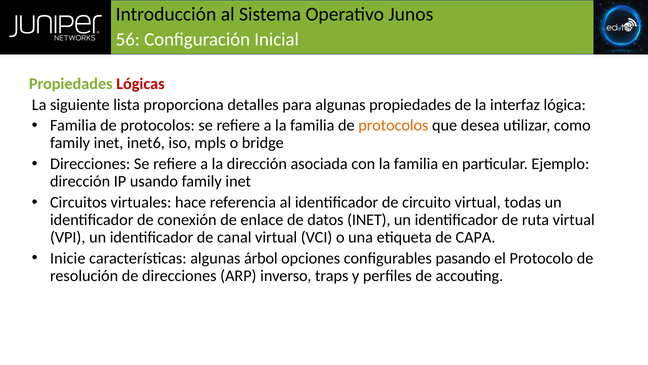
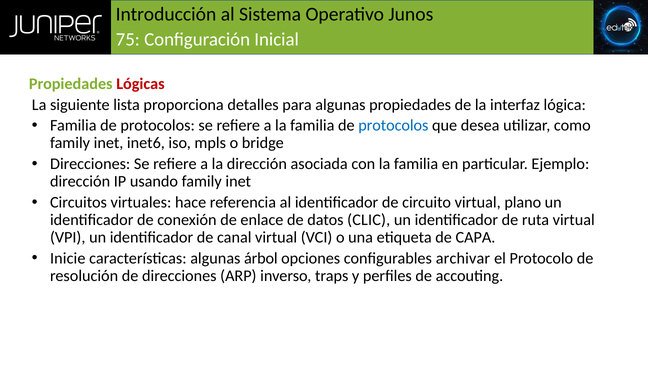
56: 56 -> 75 (128, 40)
protocolos colour: orange -> blue (393, 125)
todas: todas -> plano (523, 202)
datos INET: INET -> CLIC (369, 220)
pasando: pasando -> archivar (463, 258)
